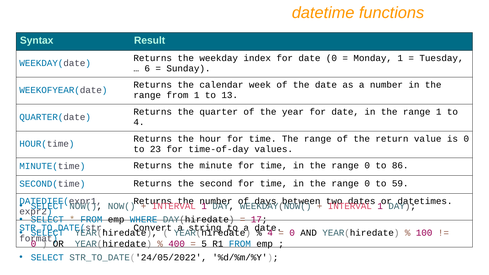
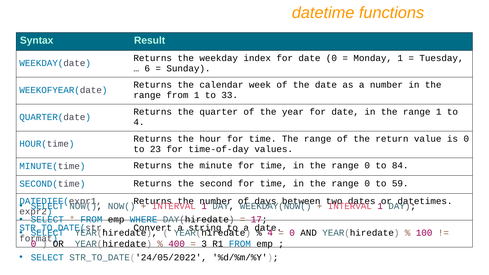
13: 13 -> 33 (230, 95)
86: 86 -> 84 (400, 166)
5: 5 -> 3 (204, 244)
